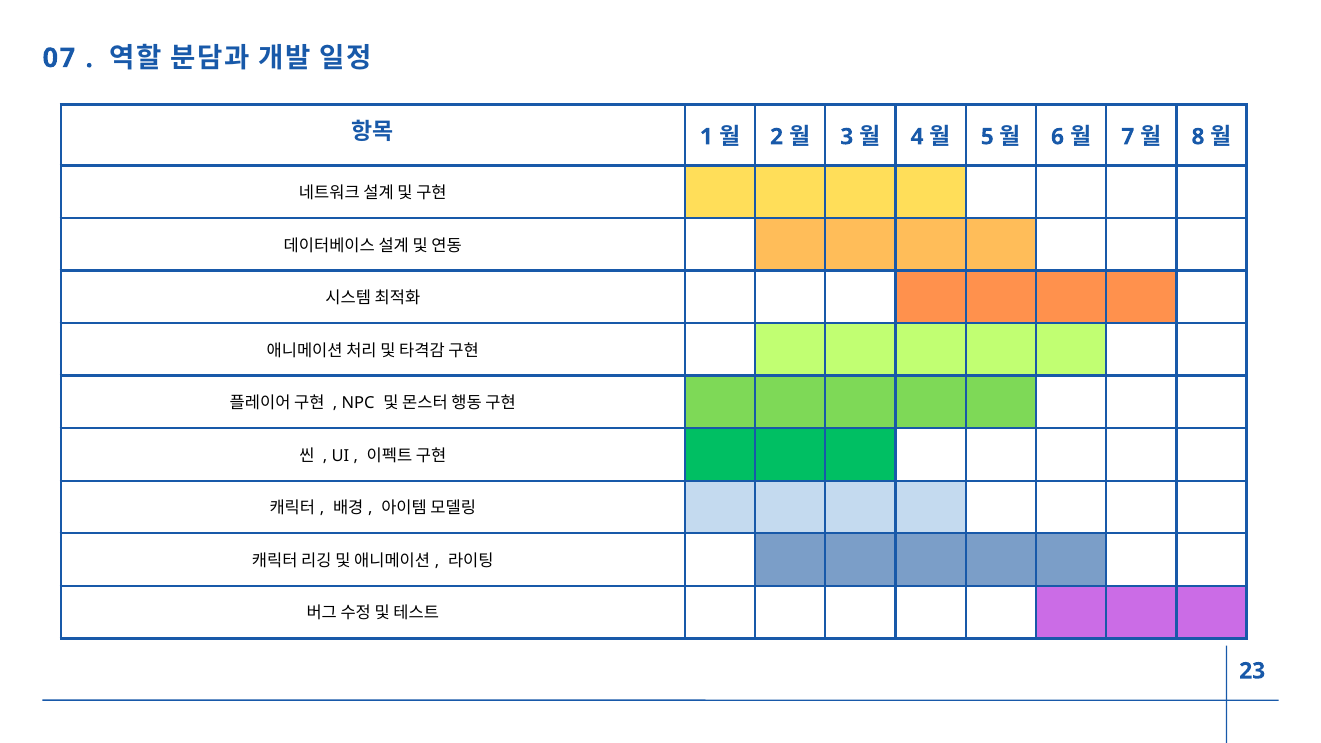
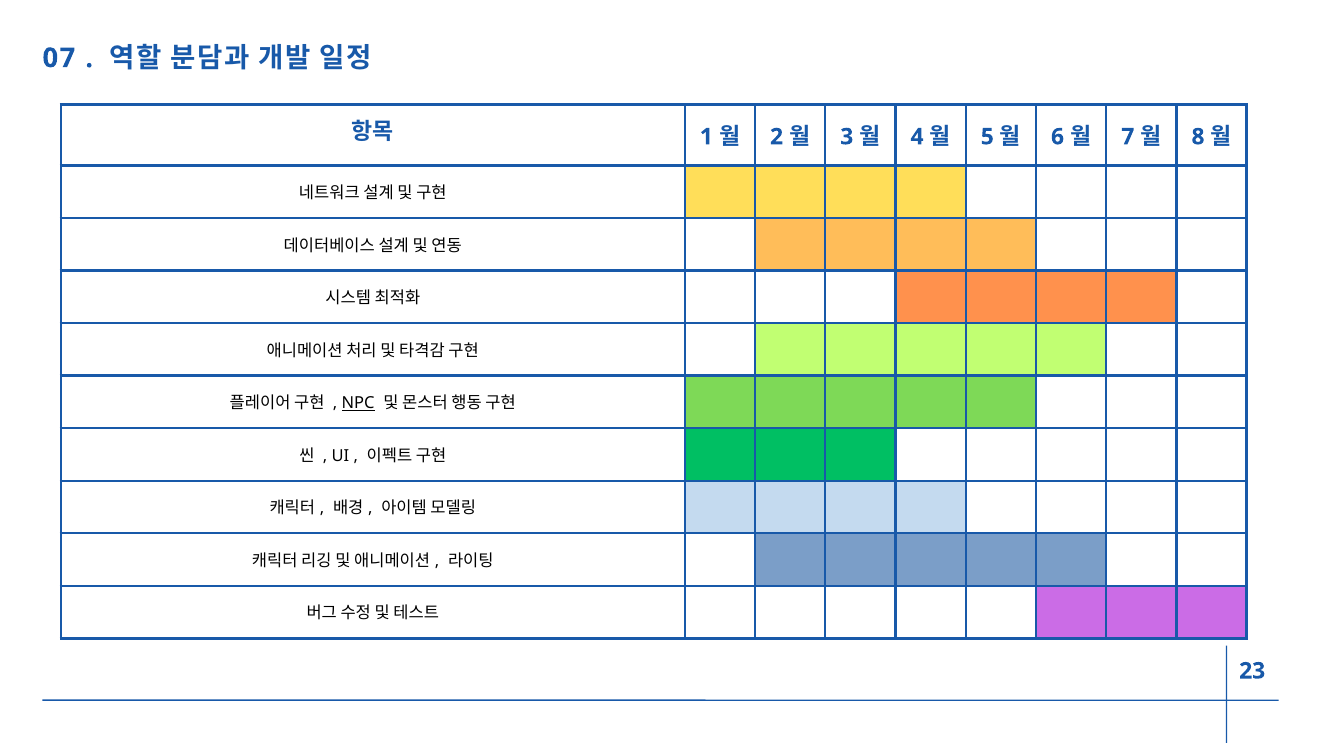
NPC underline: none -> present (358, 403)
